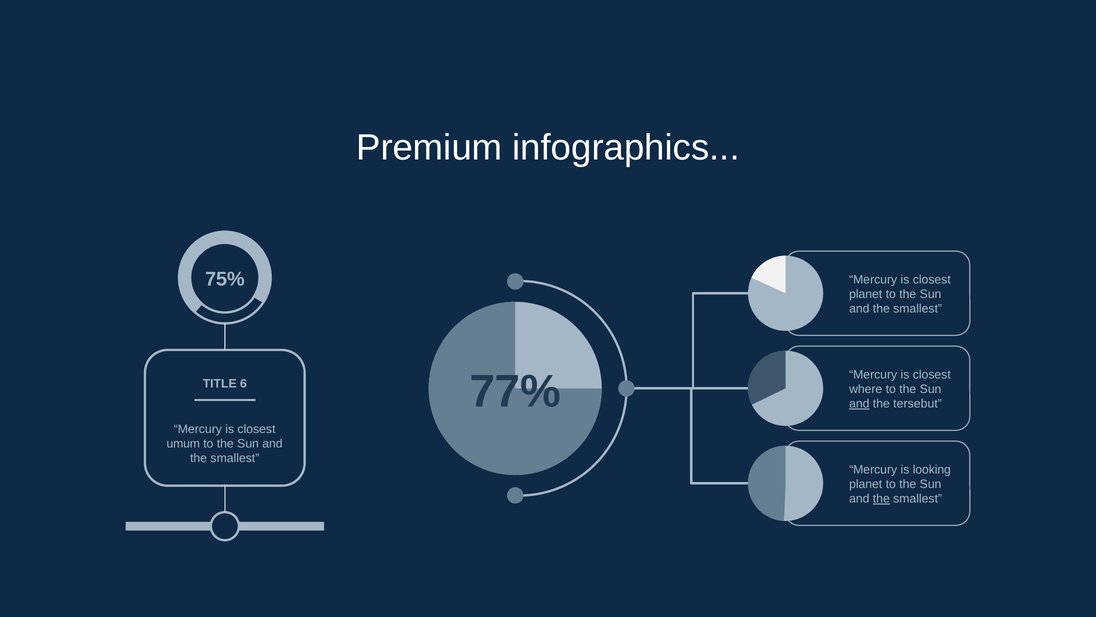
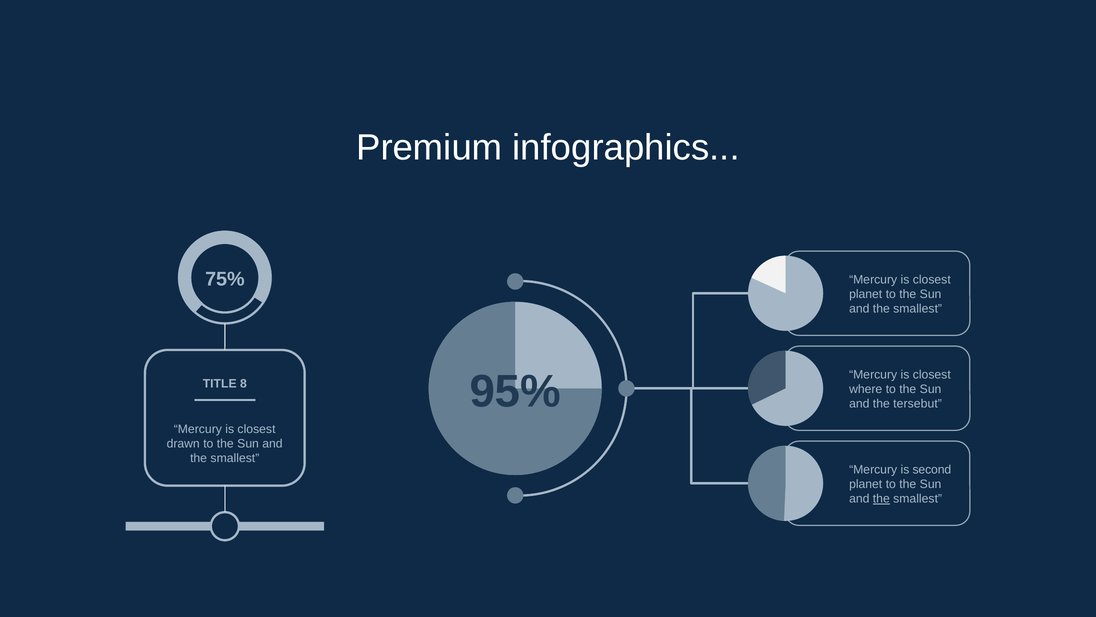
77%: 77% -> 95% (515, 391)
6: 6 -> 8 (243, 383)
and underline: present -> none (859, 403)
umum: umum -> drawn (183, 443)
looking: looking -> second (932, 469)
